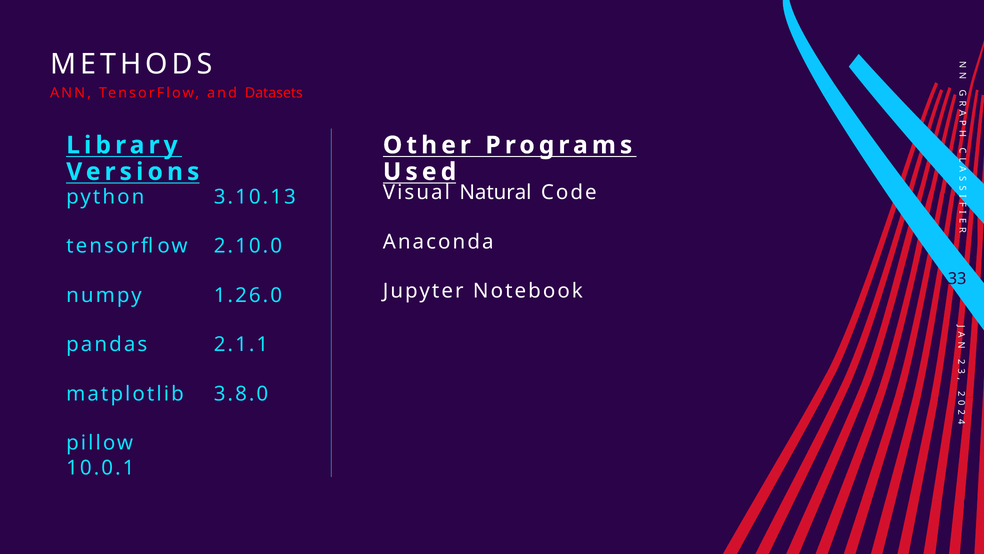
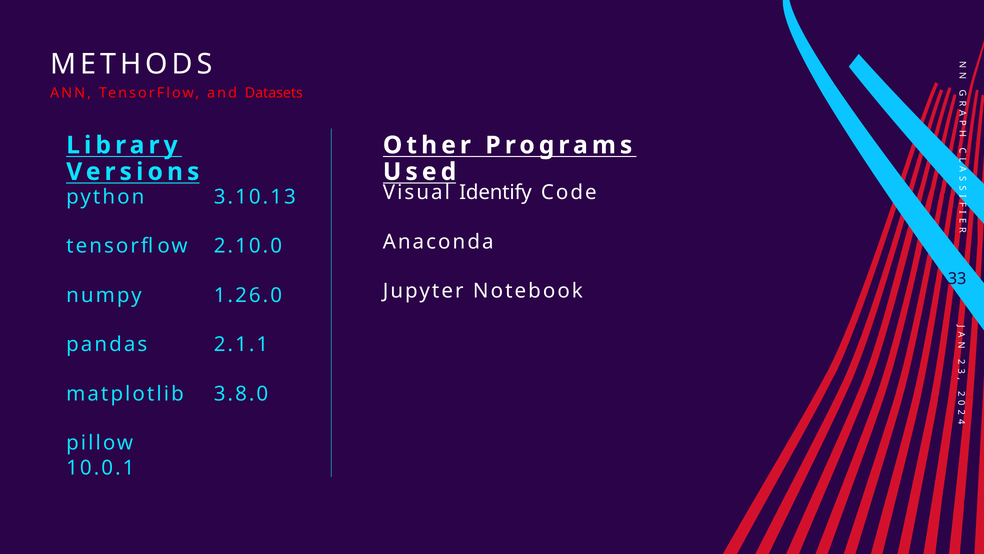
Natural: Natural -> Identify (496, 192)
